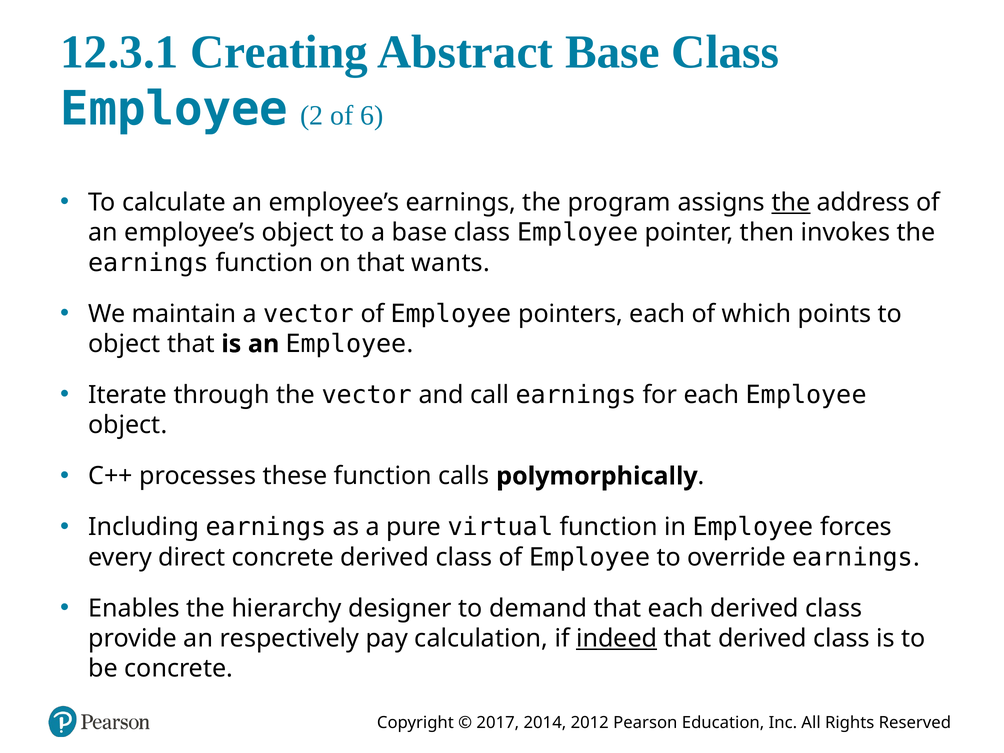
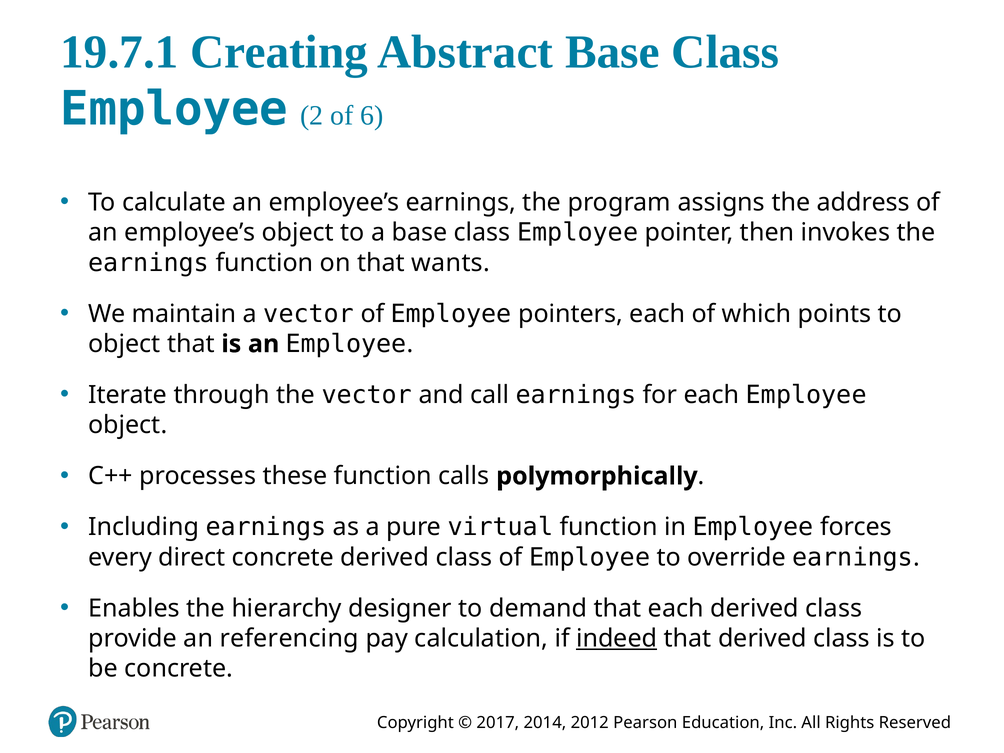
12.3.1: 12.3.1 -> 19.7.1 (119, 52)
the underline: present -> none (791, 203)
respectively: respectively -> referencing (289, 638)
